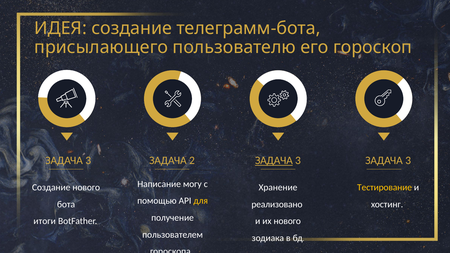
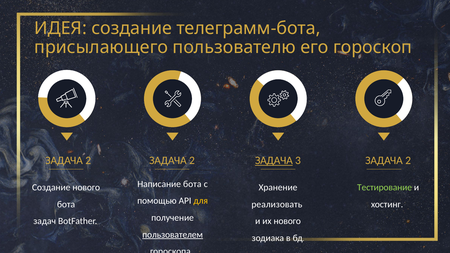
3: 3 -> 2 (88, 161)
3: 3 -> 2 (408, 161)
Написание могу: могу -> бота (192, 184)
Тестирование colour: yellow -> light green (385, 188)
реализовано: реализовано -> реализовать (277, 204)
итоги: итоги -> задач (45, 221)
пользователем underline: none -> present (173, 235)
